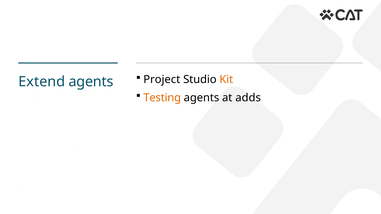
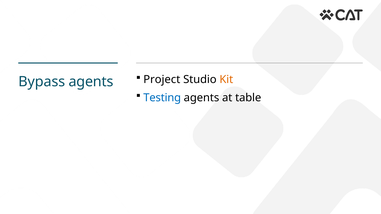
Extend: Extend -> Bypass (42, 82)
Testing colour: orange -> blue (162, 98)
adds: adds -> table (248, 98)
